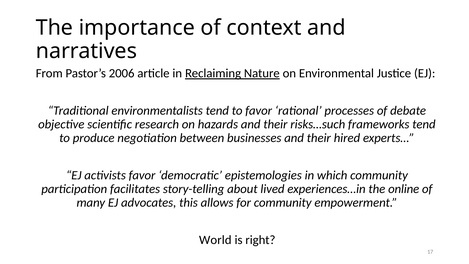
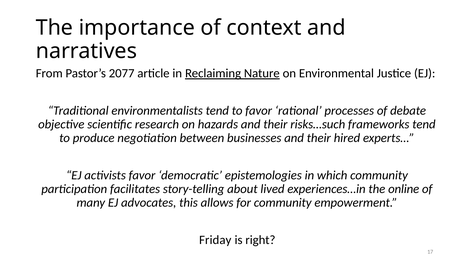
2006: 2006 -> 2077 (122, 73)
World: World -> Friday (215, 240)
